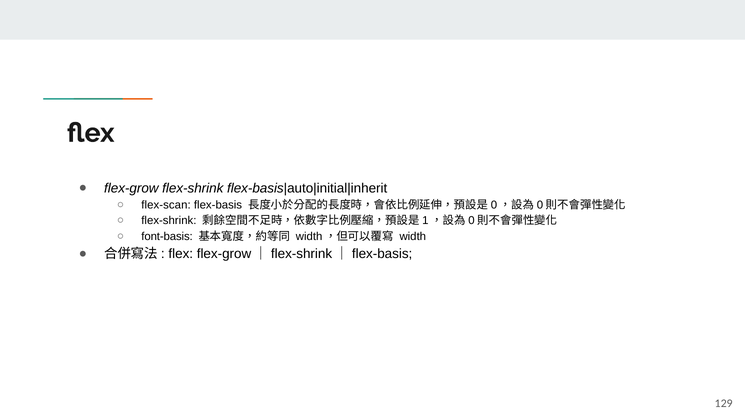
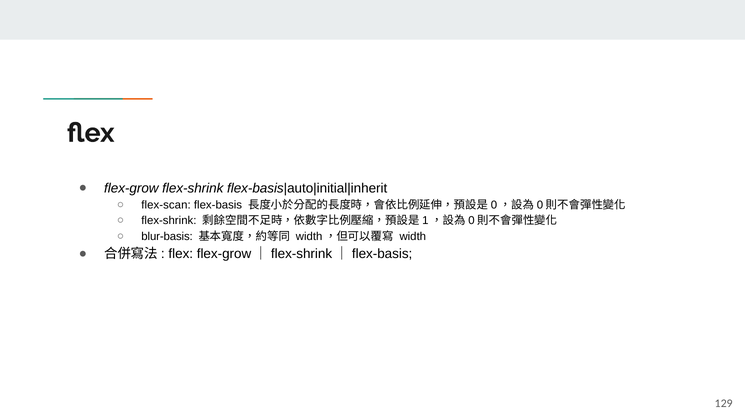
font-basis: font-basis -> blur-basis (167, 236)
